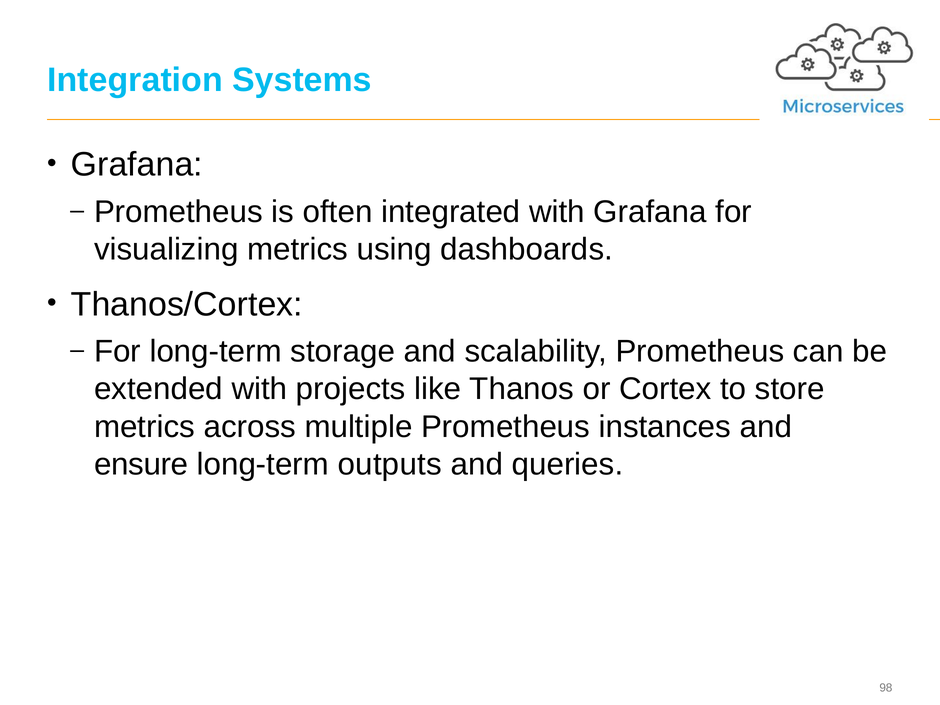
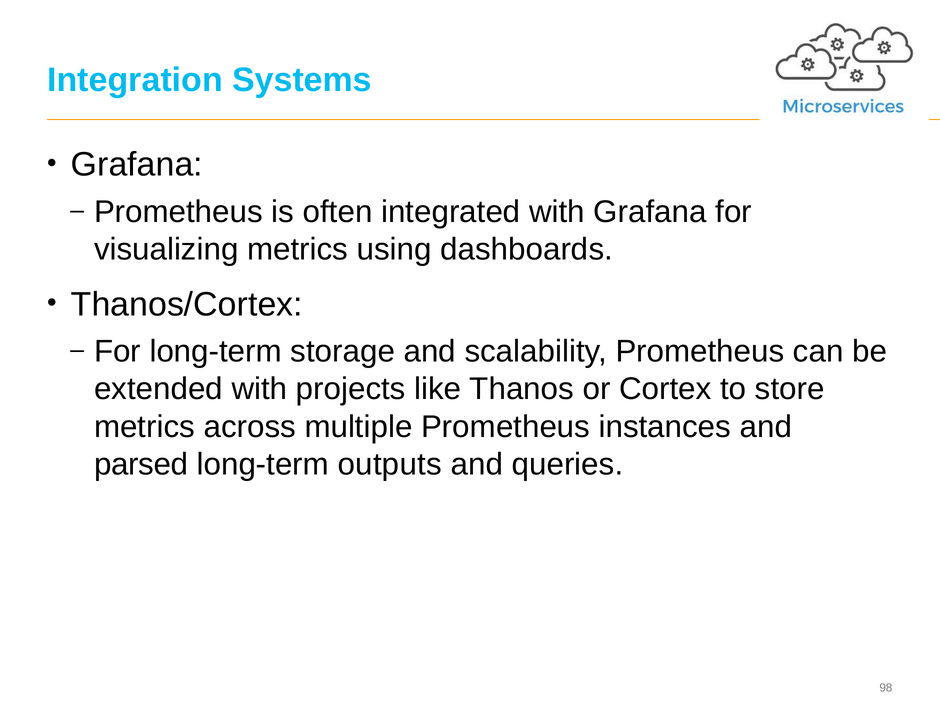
ensure: ensure -> parsed (141, 464)
